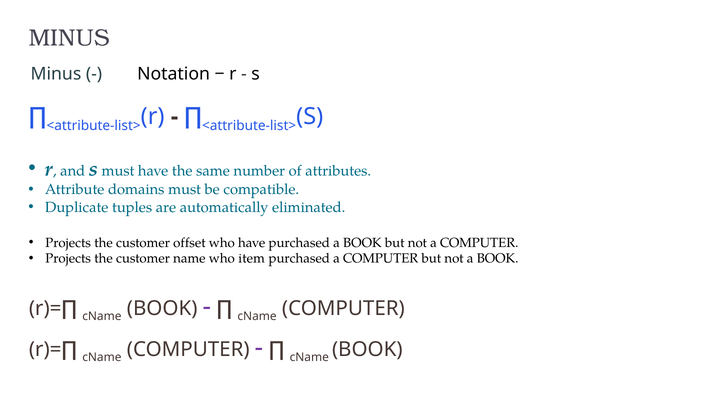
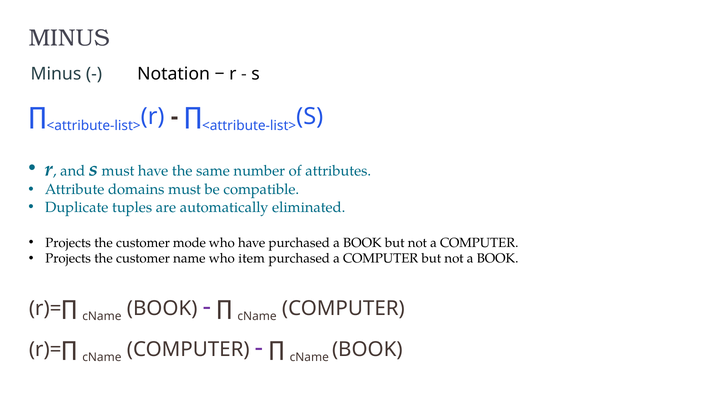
offset: offset -> mode (189, 243)
